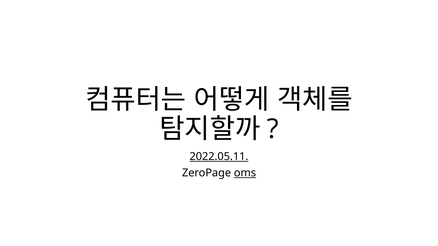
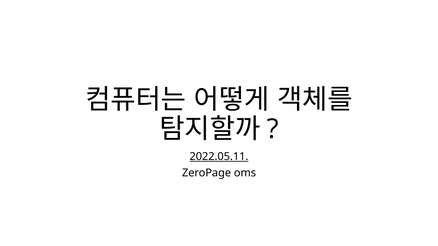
oms underline: present -> none (245, 173)
